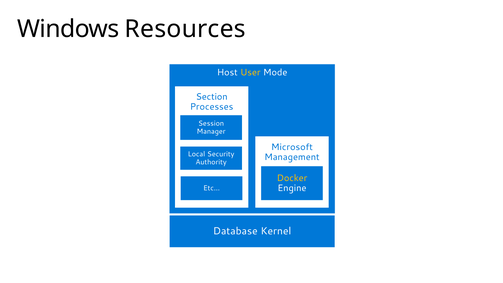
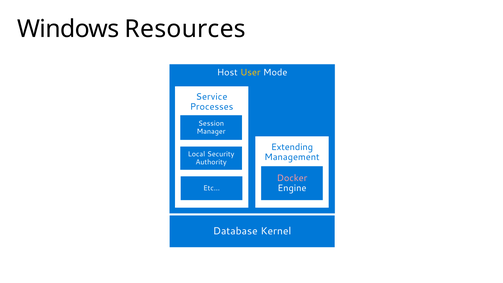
Section: Section -> Service (212, 97)
Microsoft: Microsoft -> Extending (292, 147)
Docker colour: yellow -> pink (292, 178)
